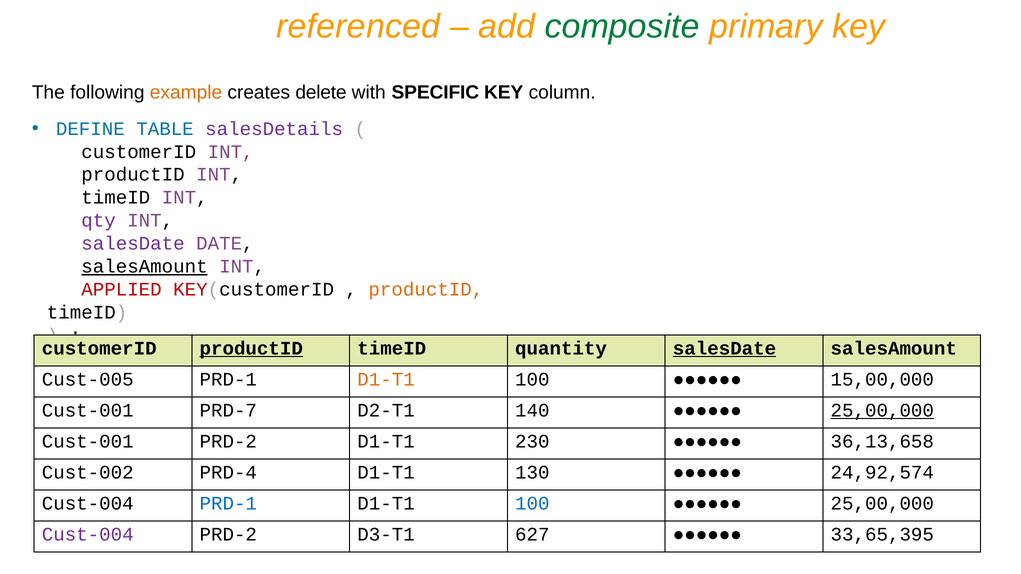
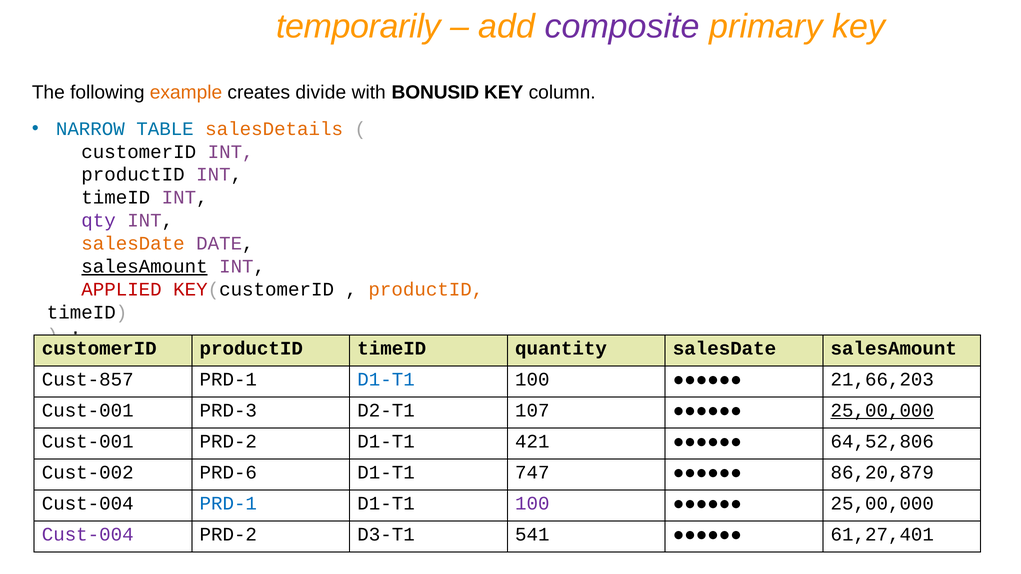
referenced: referenced -> temporarily (358, 27)
composite colour: green -> purple (622, 27)
delete: delete -> divide (321, 93)
SPECIFIC: SPECIFIC -> BONUSID (435, 93)
DEFINE: DEFINE -> NARROW (90, 129)
salesDetails colour: purple -> orange (274, 129)
salesDate colour: purple -> orange (133, 244)
productID underline: present -> none (251, 349)
salesDate underline: present -> none (725, 349)
Cust-005: Cust-005 -> Cust-857 (88, 380)
D1-T1 colour: orange -> blue (386, 380)
15,00,000: 15,00,000 -> 21,66,203 (882, 380)
PRD-7: PRD-7 -> PRD-3 (228, 411)
140: 140 -> 107 (532, 411)
230: 230 -> 421 (532, 442)
36,13,658: 36,13,658 -> 64,52,806 (882, 442)
PRD-4: PRD-4 -> PRD-6 (228, 473)
130: 130 -> 747 (532, 473)
24,92,574: 24,92,574 -> 86,20,879 (882, 473)
100 colour: blue -> purple (532, 504)
627: 627 -> 541 (532, 535)
33,65,395: 33,65,395 -> 61,27,401 (882, 535)
